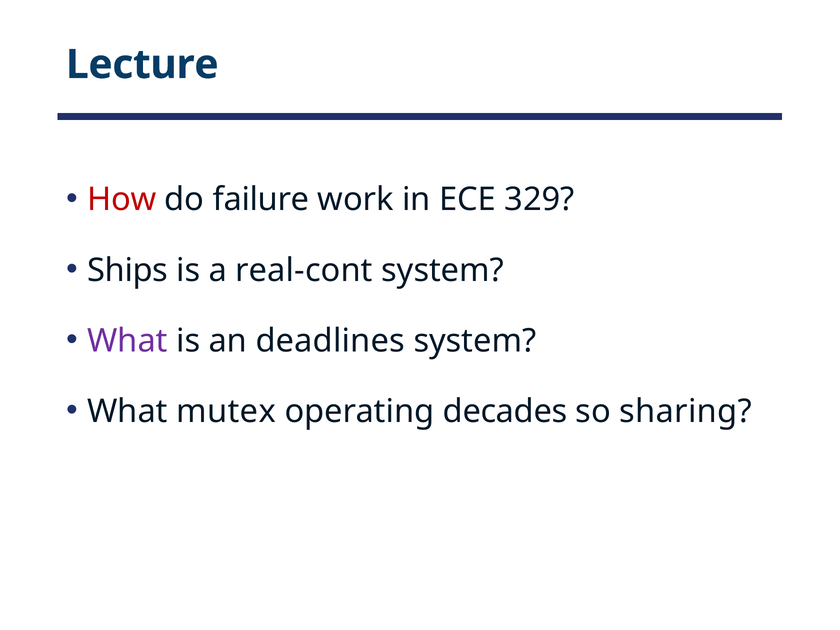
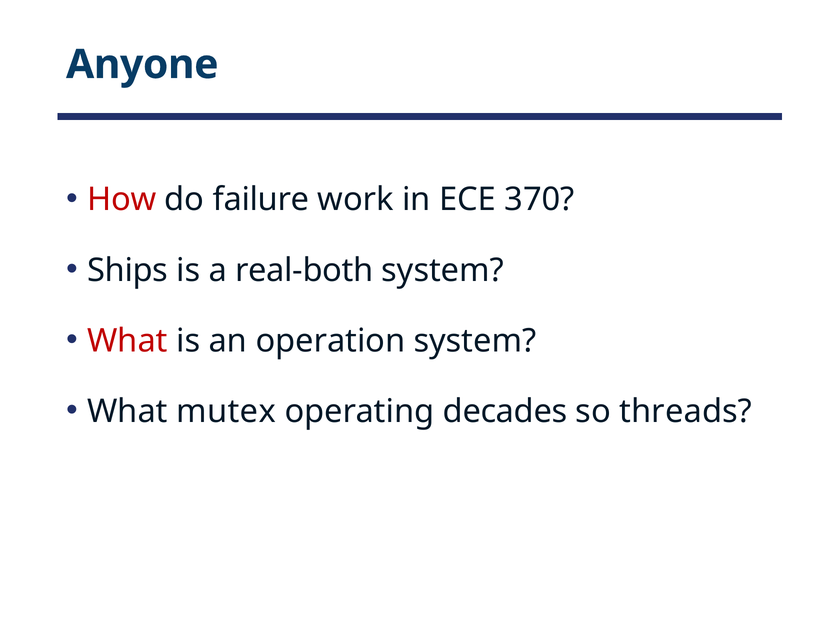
Lecture: Lecture -> Anyone (142, 65)
329: 329 -> 370 (540, 200)
real-cont: real-cont -> real-both (304, 270)
What colour: purple -> red (127, 341)
deadlines: deadlines -> operation (330, 341)
sharing: sharing -> threads (686, 411)
